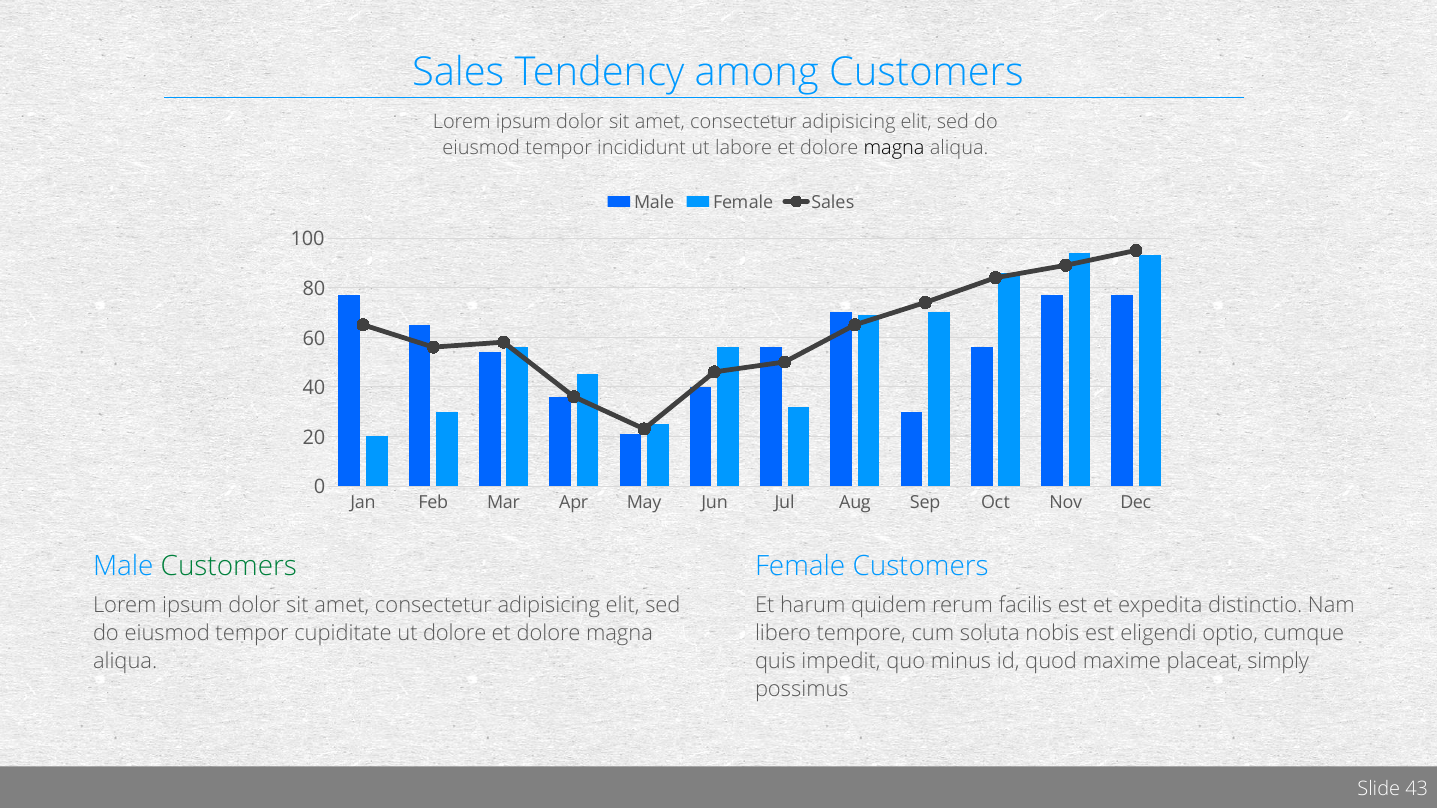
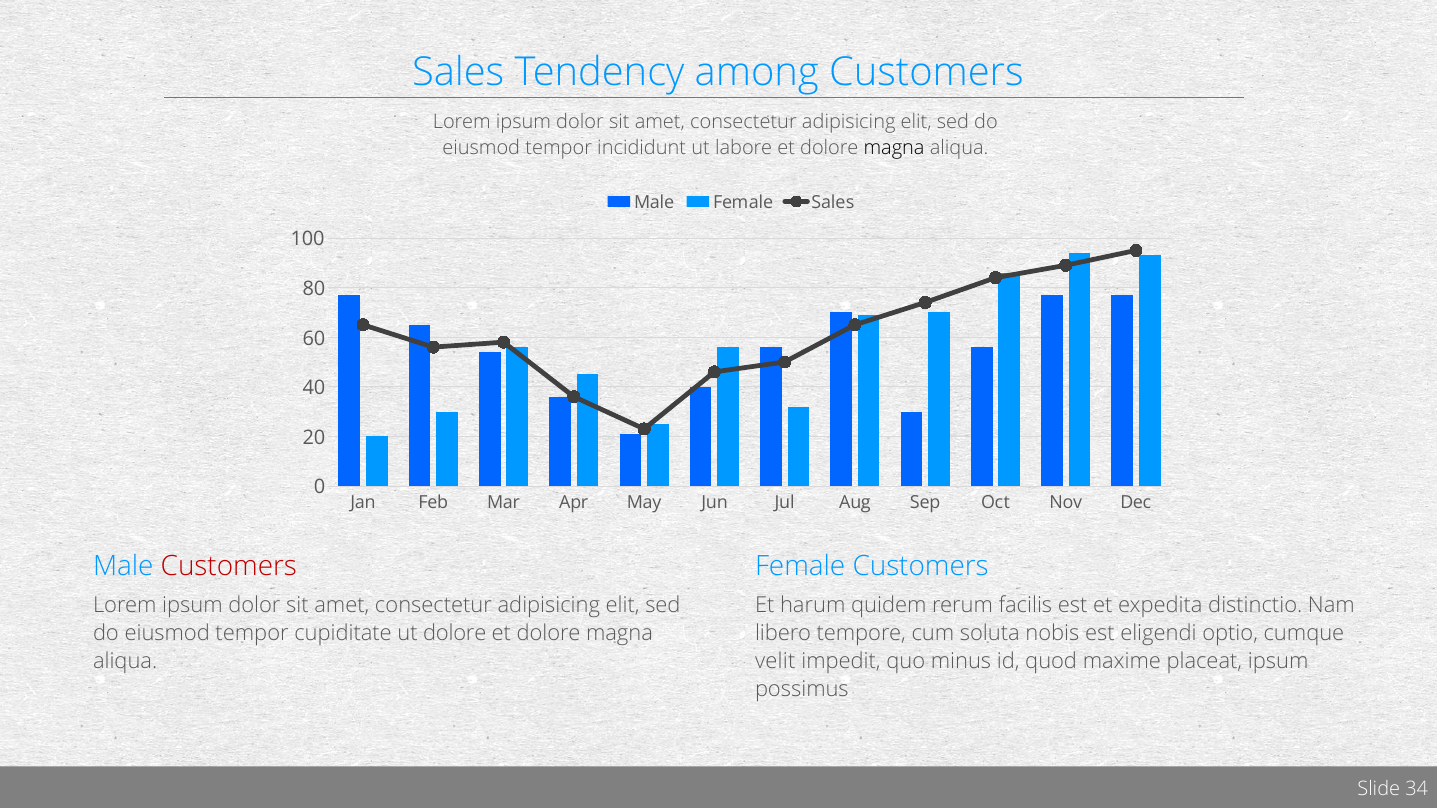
Customers colour: green -> red (229, 567)
quis: quis -> velit (775, 661)
placeat simply: simply -> ipsum (1278, 661)
43: 43 -> 34 (1417, 789)
